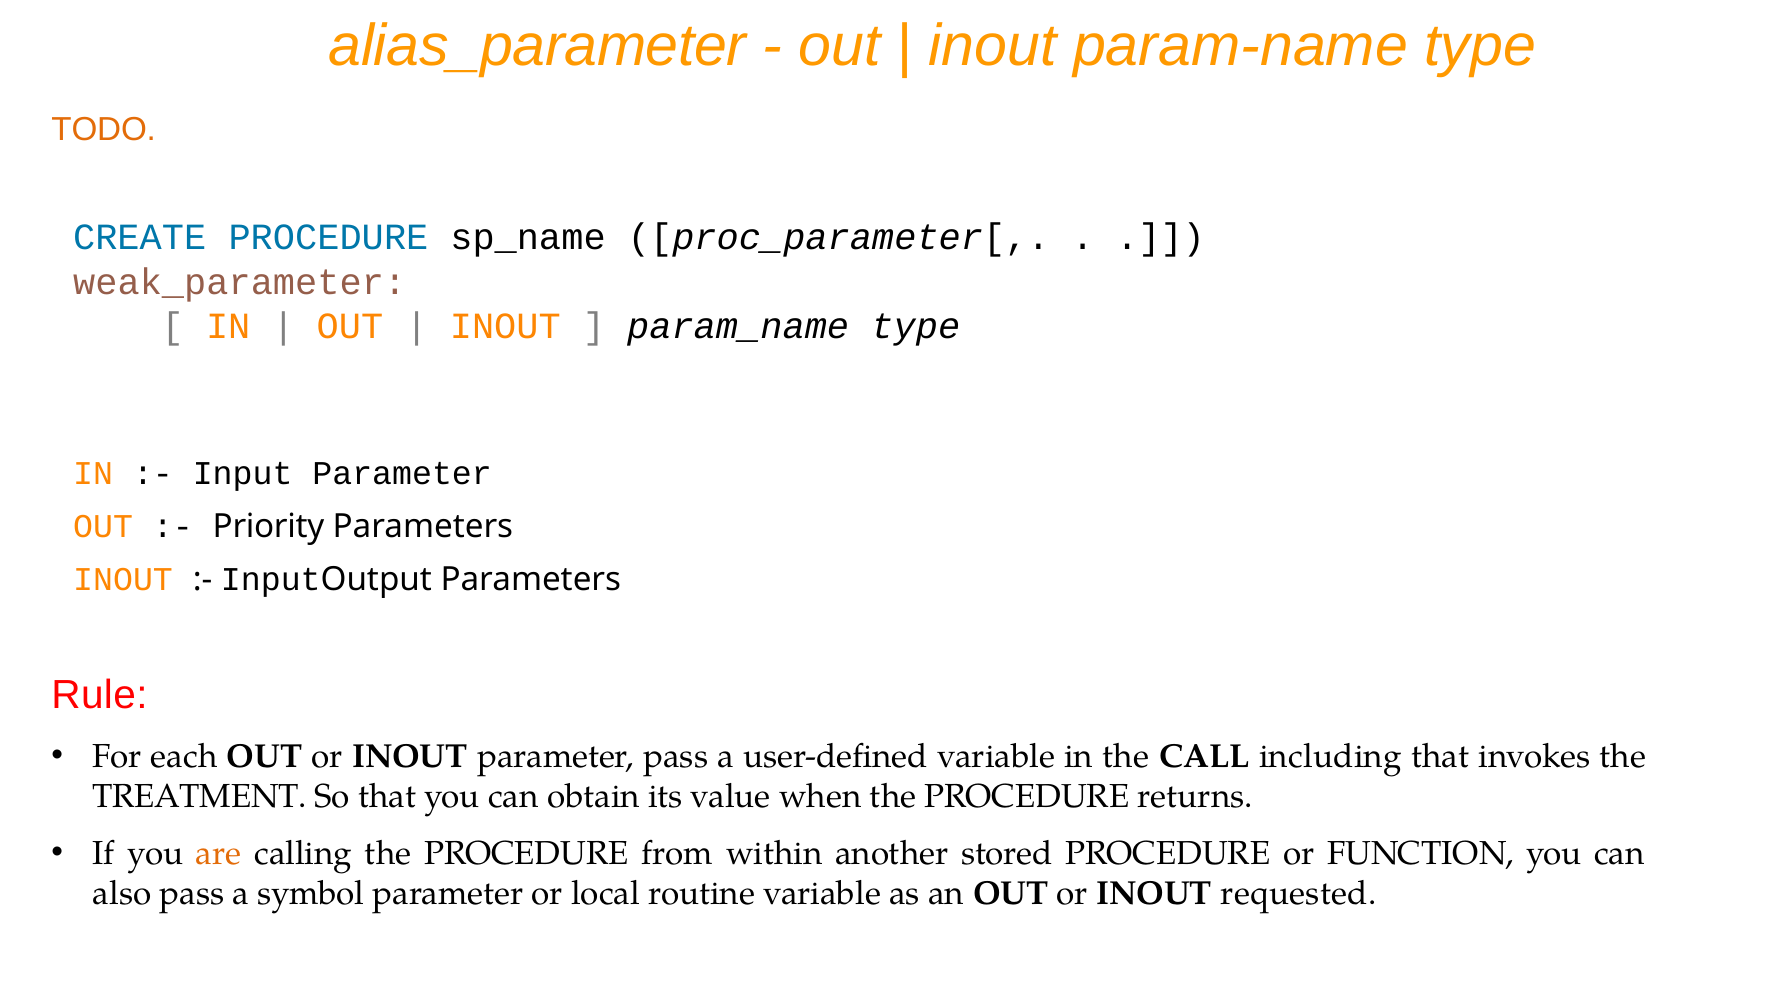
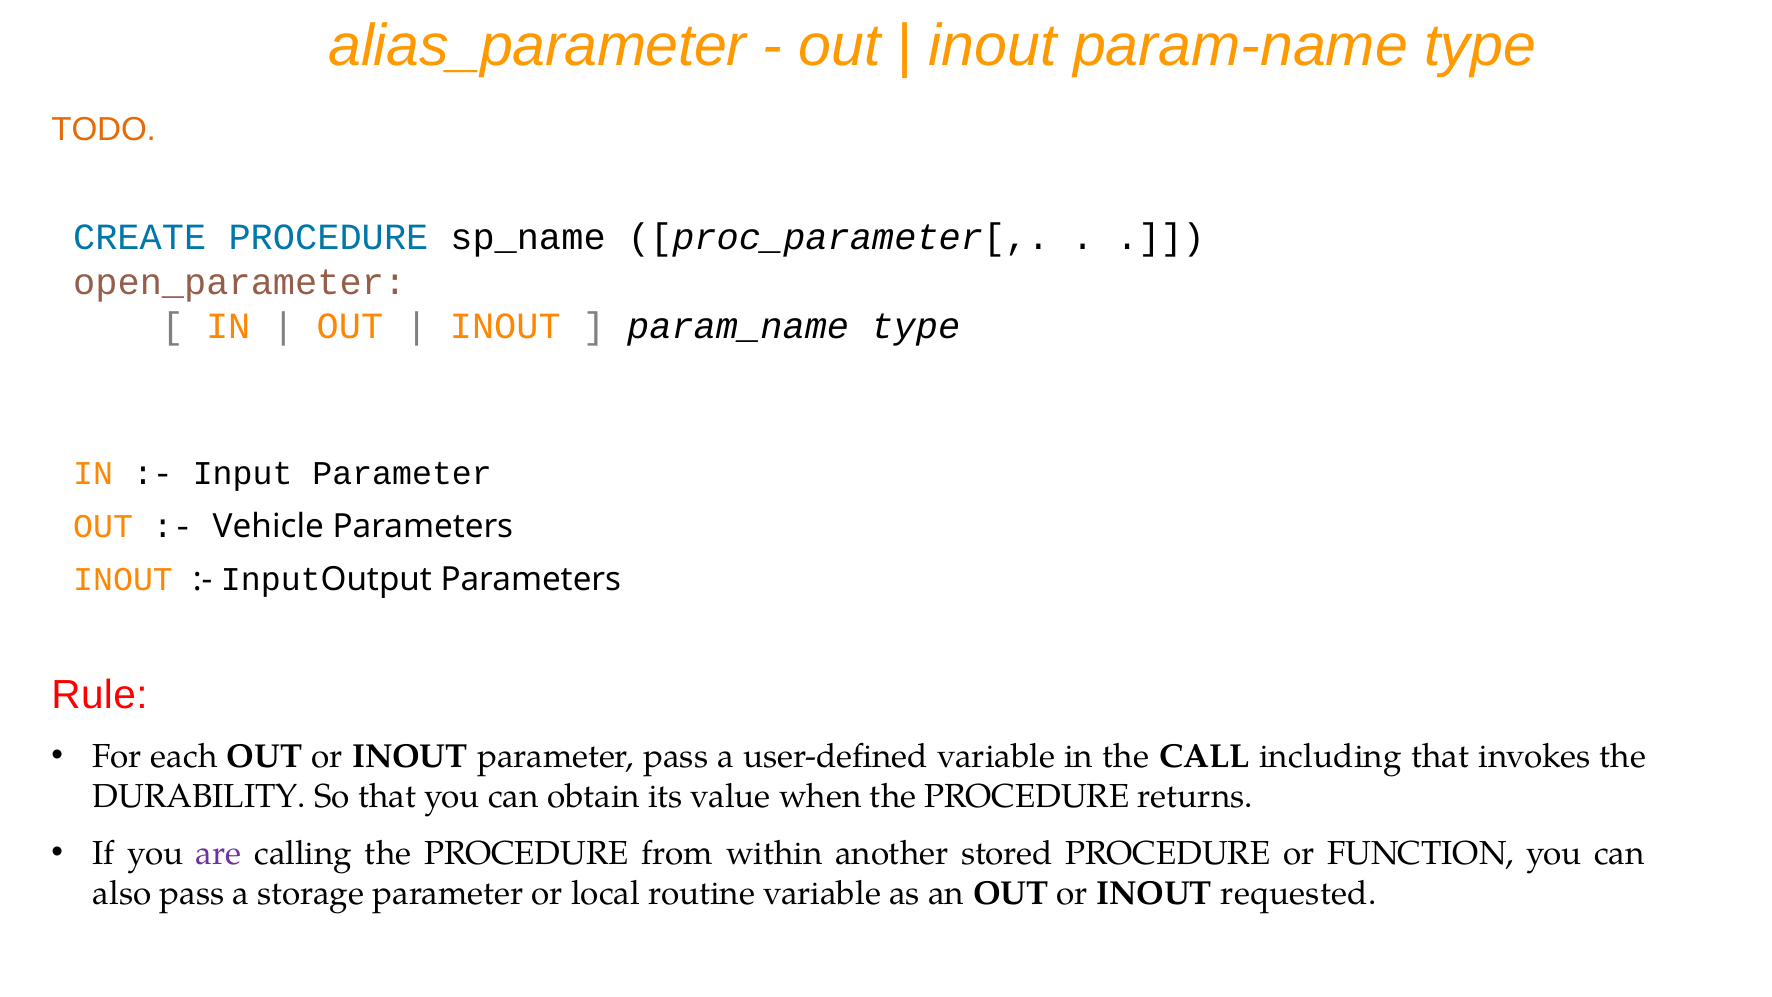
weak_parameter: weak_parameter -> open_parameter (240, 282)
Priority: Priority -> Vehicle (268, 527)
TREATMENT: TREATMENT -> DURABILITY (199, 796)
are colour: orange -> purple (219, 853)
symbol: symbol -> storage (311, 893)
